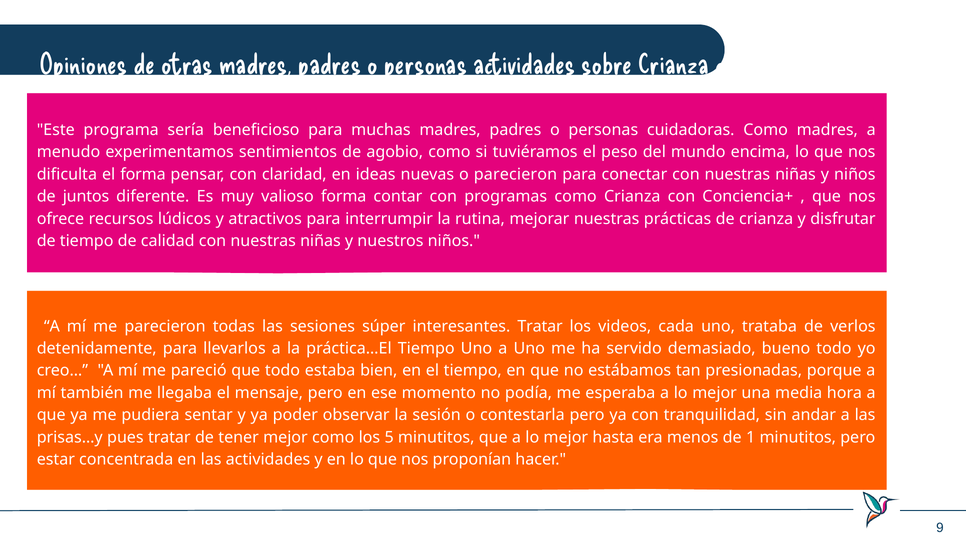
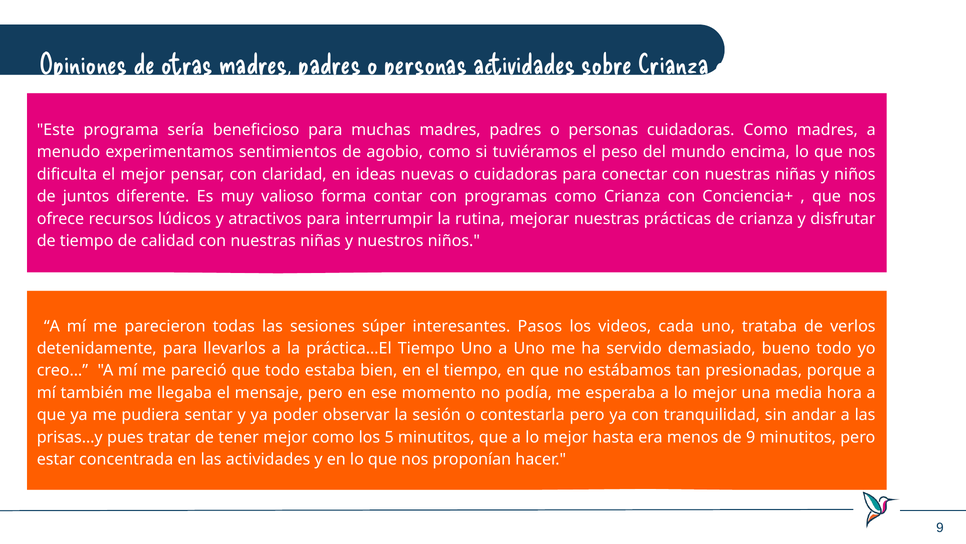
el forma: forma -> mejor (143, 174)
o parecieron: parecieron -> cuidadoras (516, 174)
interesantes Tratar: Tratar -> Pasos (540, 326)
de 1: 1 -> 9 (751, 437)
